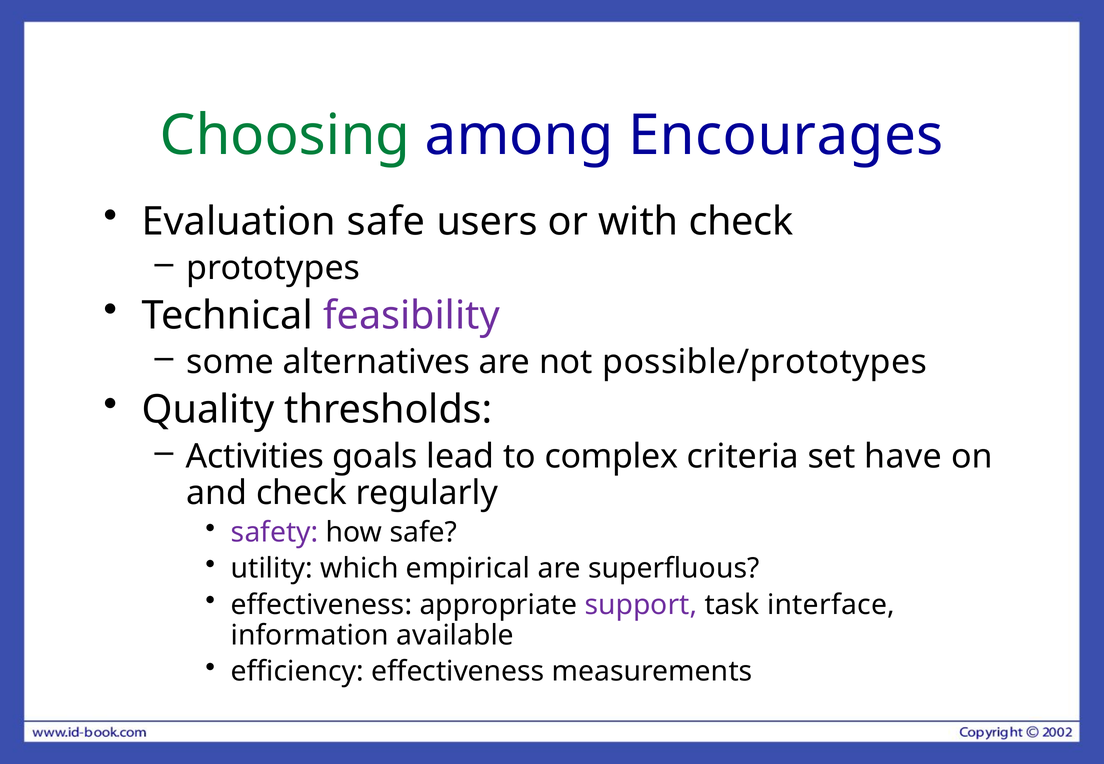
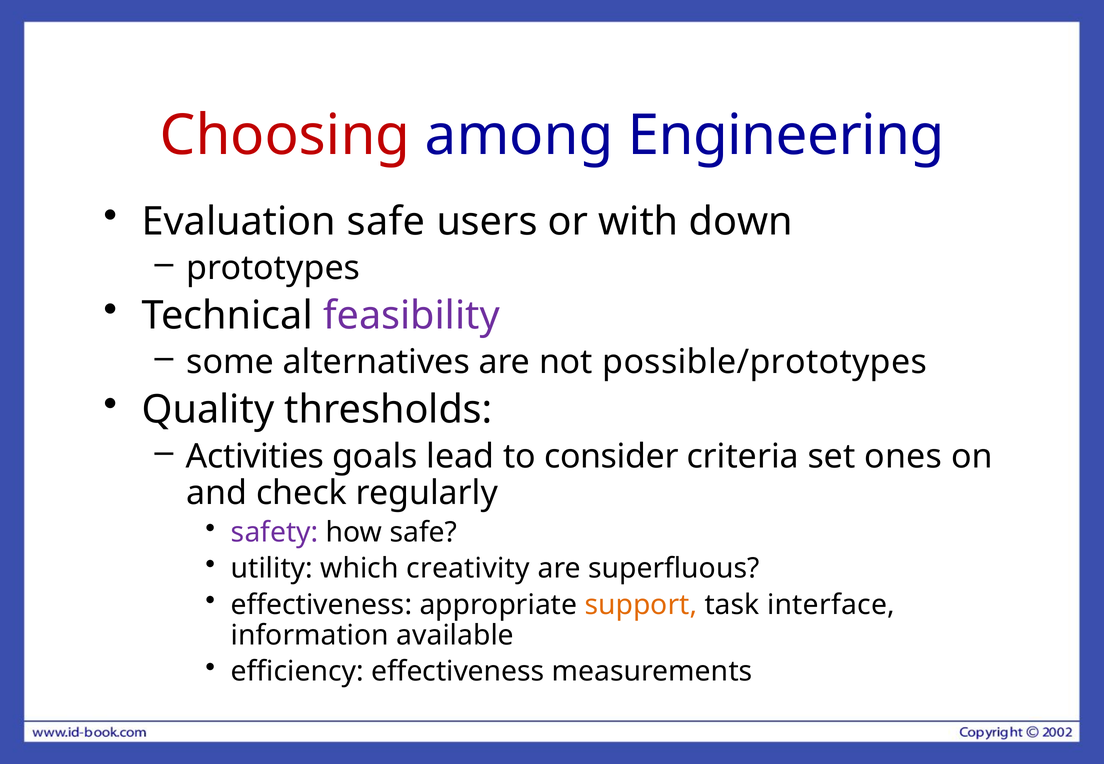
Choosing colour: green -> red (285, 136)
Encourages: Encourages -> Engineering (786, 136)
with check: check -> down (741, 222)
complex: complex -> consider (611, 457)
have: have -> ones (903, 457)
empirical: empirical -> creativity (468, 569)
support colour: purple -> orange (641, 605)
